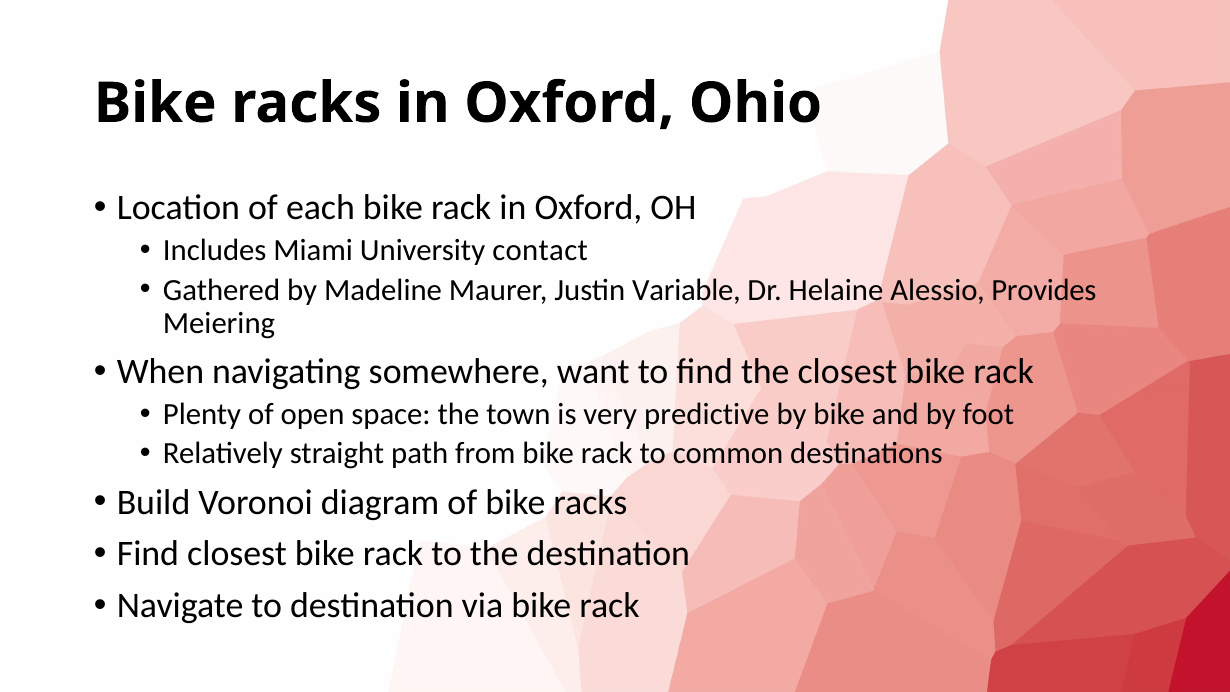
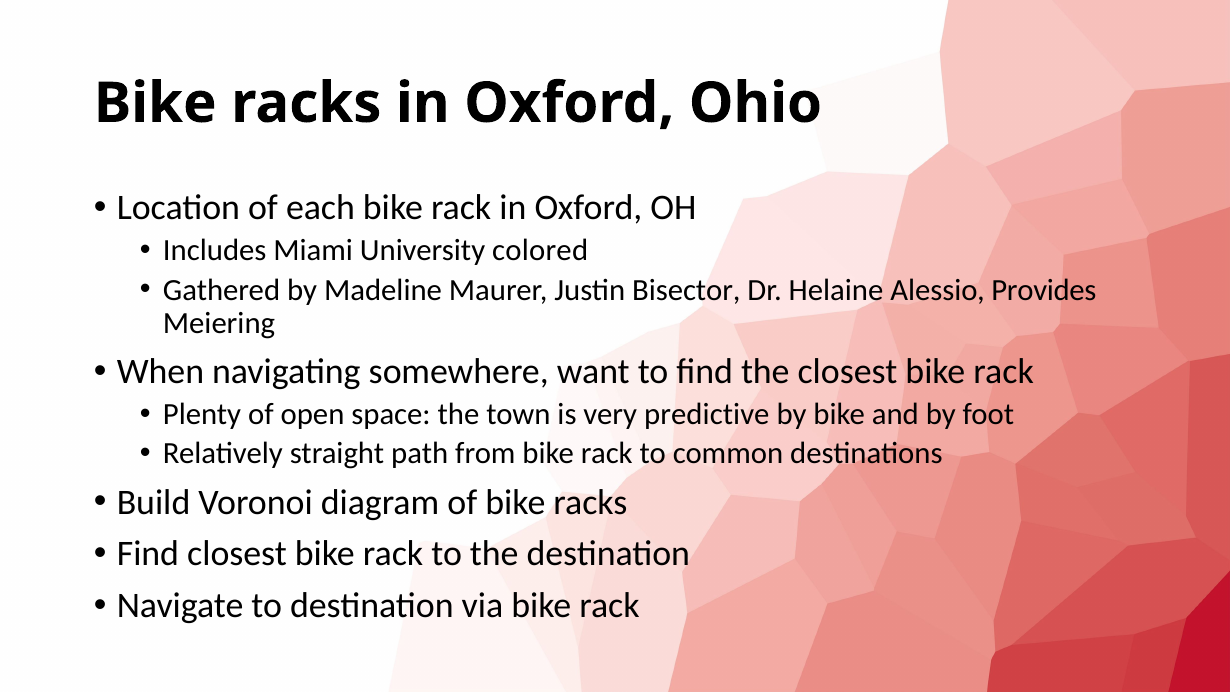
contact: contact -> colored (540, 250)
Variable: Variable -> Bisector (686, 290)
